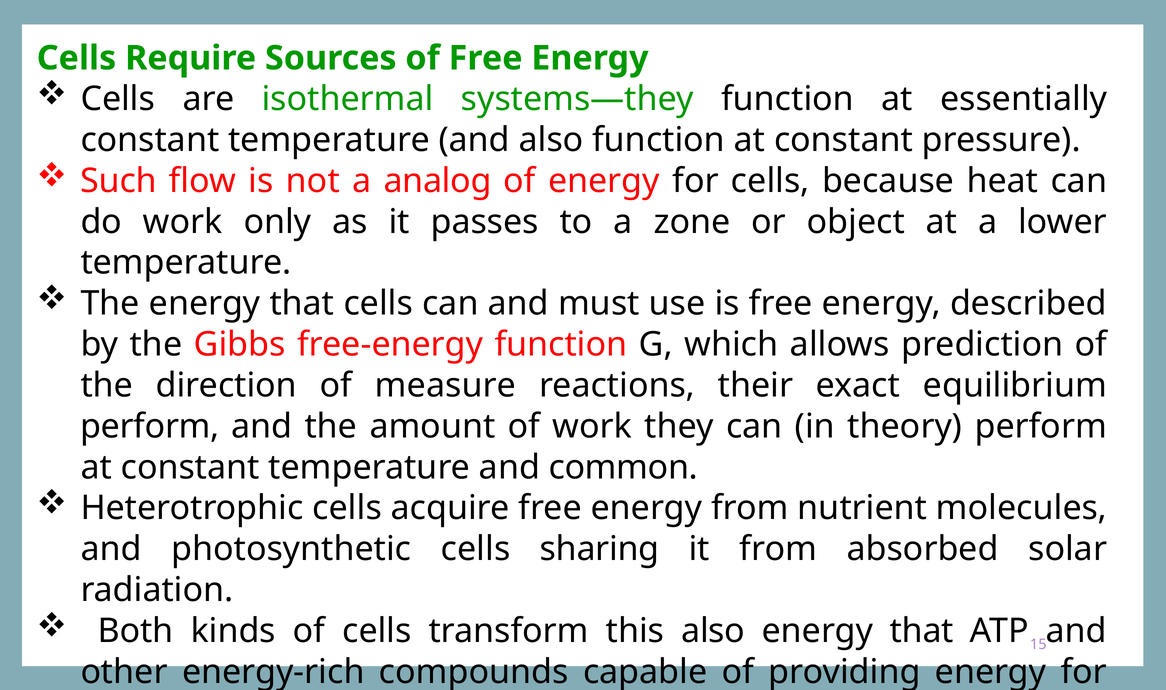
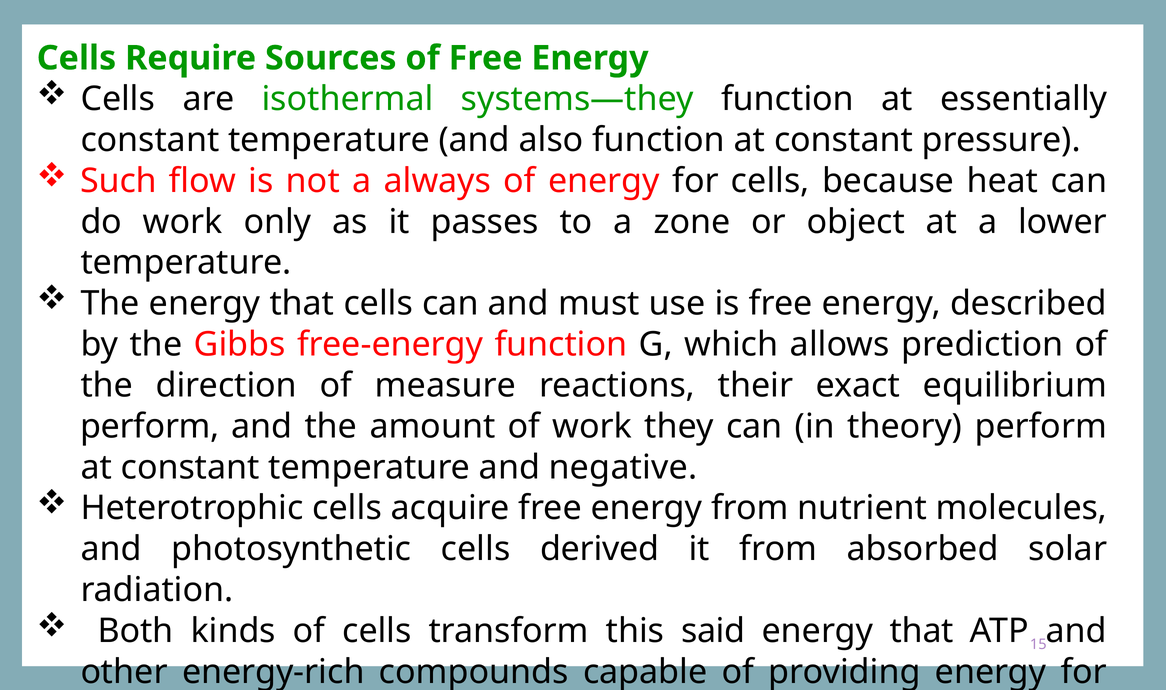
analog: analog -> always (437, 181)
common: common -> negative (623, 467)
sharing: sharing -> derived (600, 549)
this also: also -> said (713, 631)
